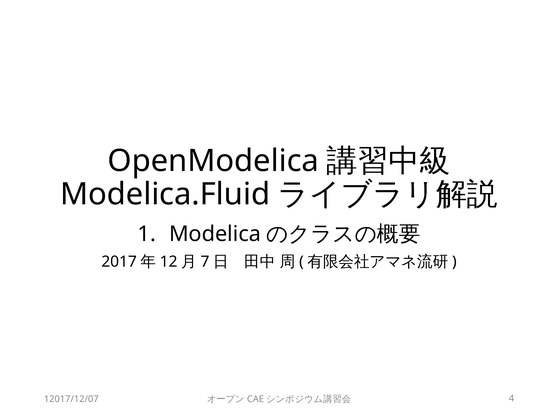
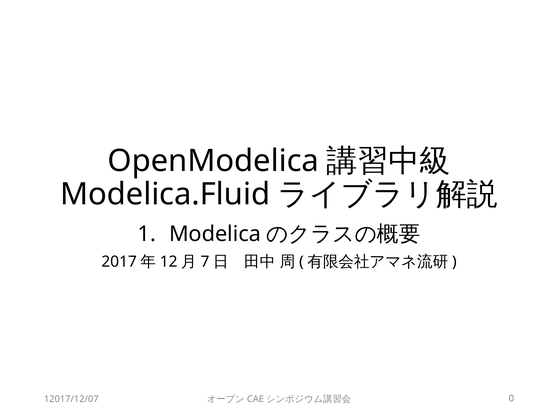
4: 4 -> 0 (511, 399)
